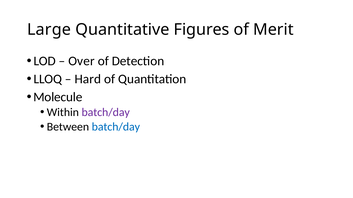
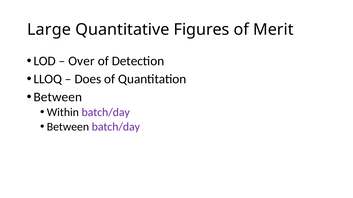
Hard: Hard -> Does (88, 79)
Molecule: Molecule -> Between (58, 97)
batch/day colour: blue -> purple (116, 127)
